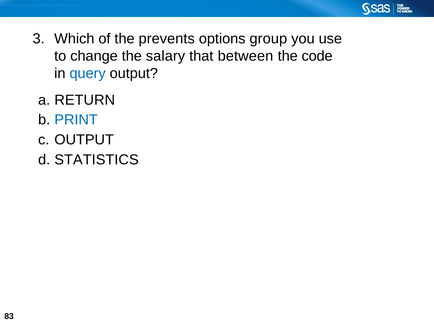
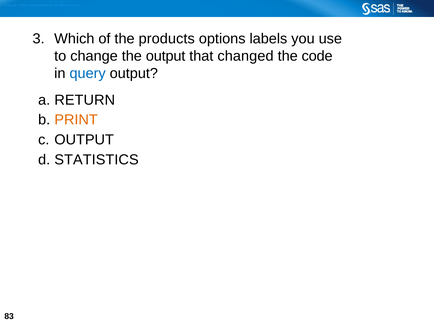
prevents: prevents -> products (167, 39)
group: group -> labels (268, 39)
the salary: salary -> output (166, 56)
between: between -> changed (245, 56)
PRINT colour: blue -> orange (76, 120)
